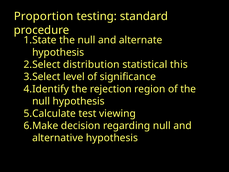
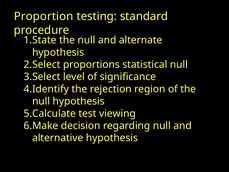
distribution: distribution -> proportions (91, 64)
statistical this: this -> null (179, 64)
